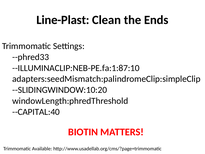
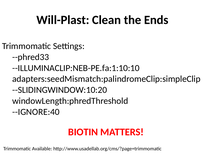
Line-Plast: Line-Plast -> Will-Plast (63, 20)
--ILLUMINACLIP:NEB-PE.fa:1:87:10: --ILLUMINACLIP:NEB-PE.fa:1:87:10 -> --ILLUMINACLIP:NEB-PE.fa:1:10:10 (76, 68)
--CAPITAL:40: --CAPITAL:40 -> --IGNORE:40 (36, 112)
